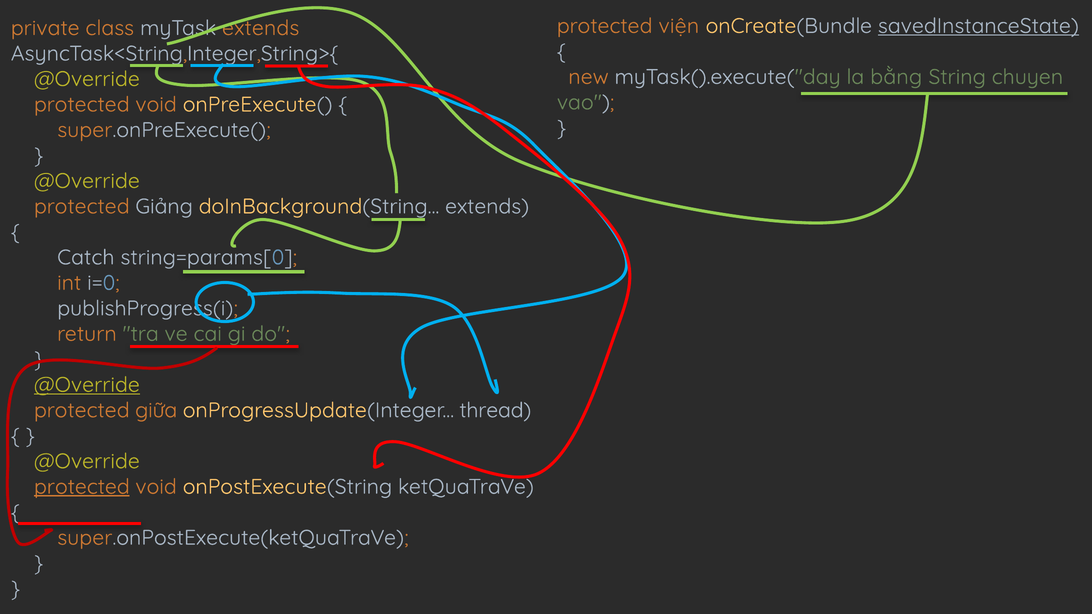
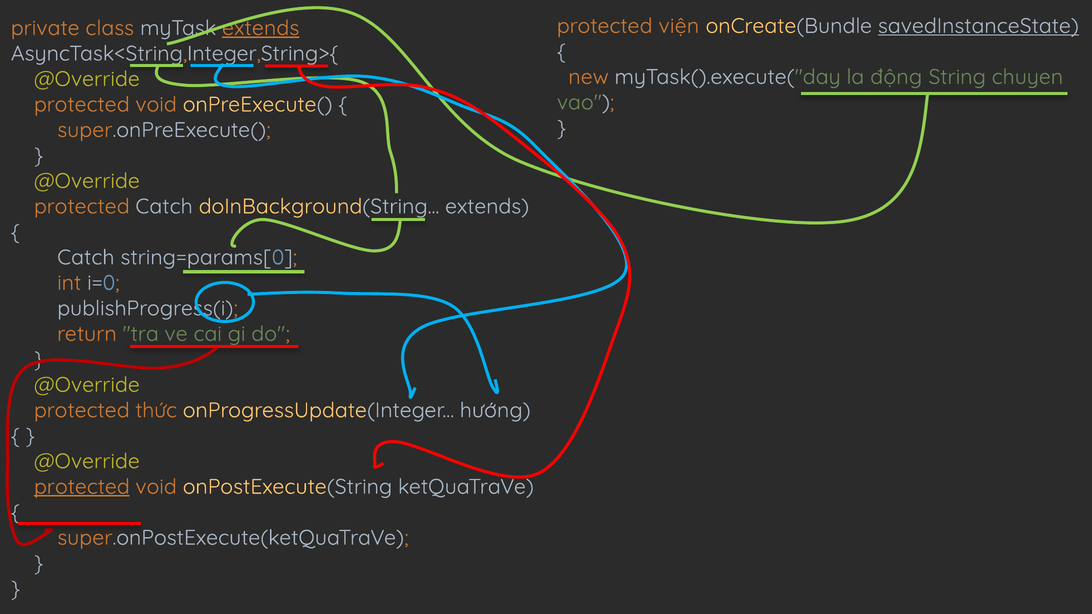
extends underline: none -> present (261, 28)
bằng: bằng -> động (896, 77)
protected Giảng: Giảng -> Catch (164, 207)
@Override underline: present -> none (87, 385)
giữa: giữa -> thức (156, 410)
thread: thread -> hướng (495, 410)
